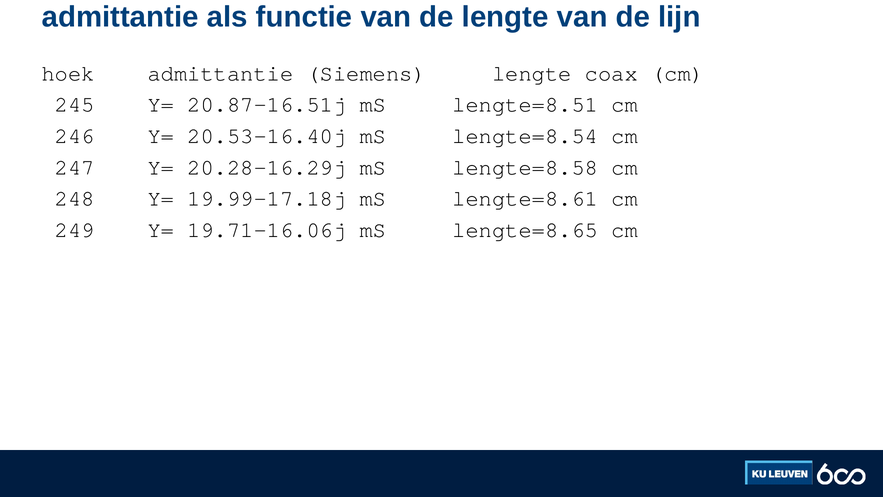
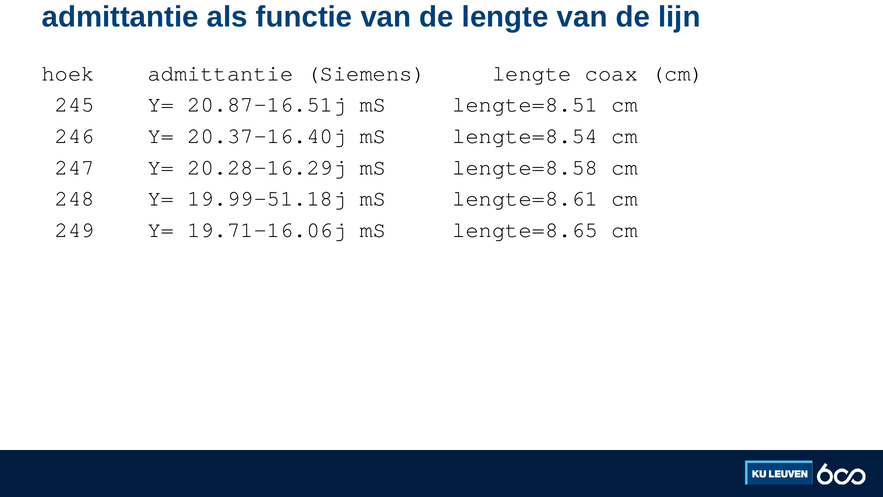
20.53-16.40j: 20.53-16.40j -> 20.37-16.40j (267, 136)
19.99-17.18j: 19.99-17.18j -> 19.99-51.18j (267, 198)
